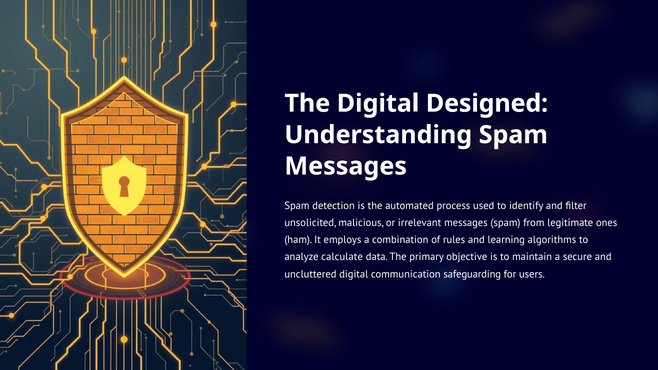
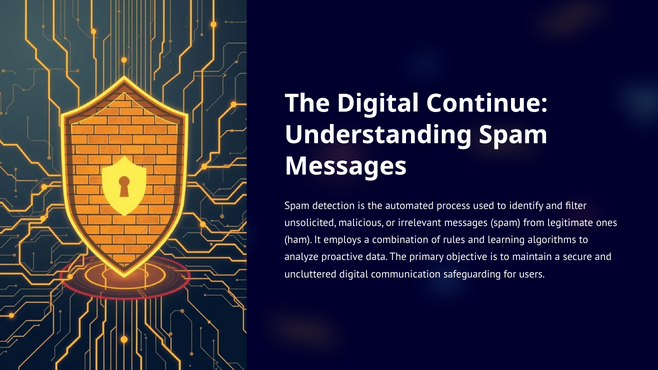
Designed: Designed -> Continue (487, 103)
calculate: calculate -> proactive (342, 257)
